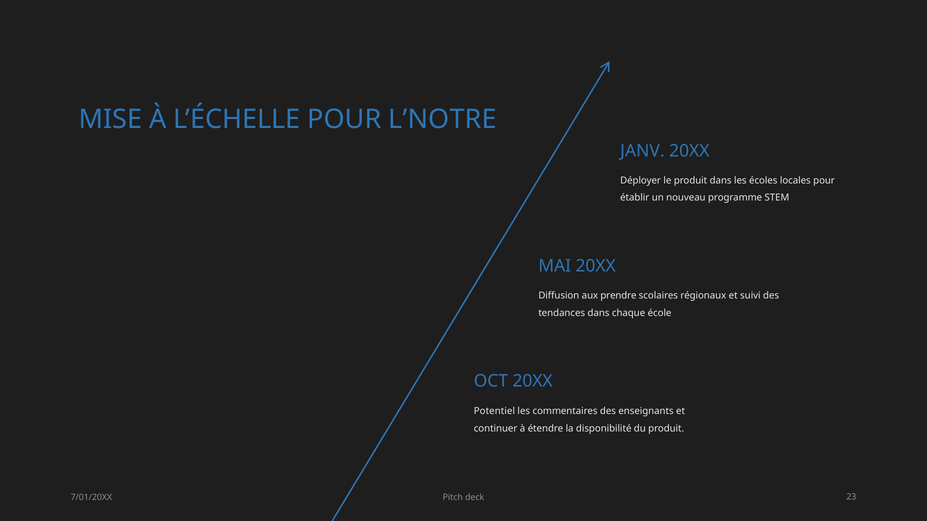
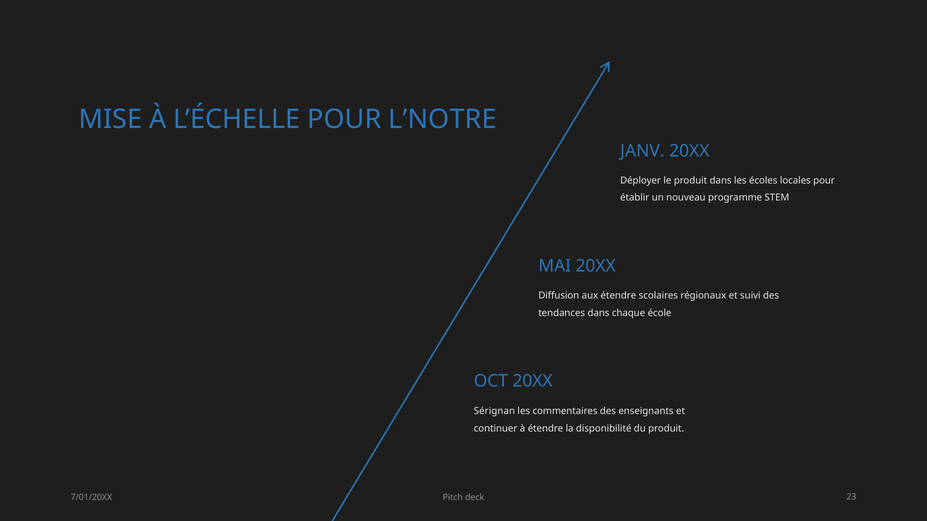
aux prendre: prendre -> étendre (618, 296)
Potentiel: Potentiel -> Sérignan (494, 411)
